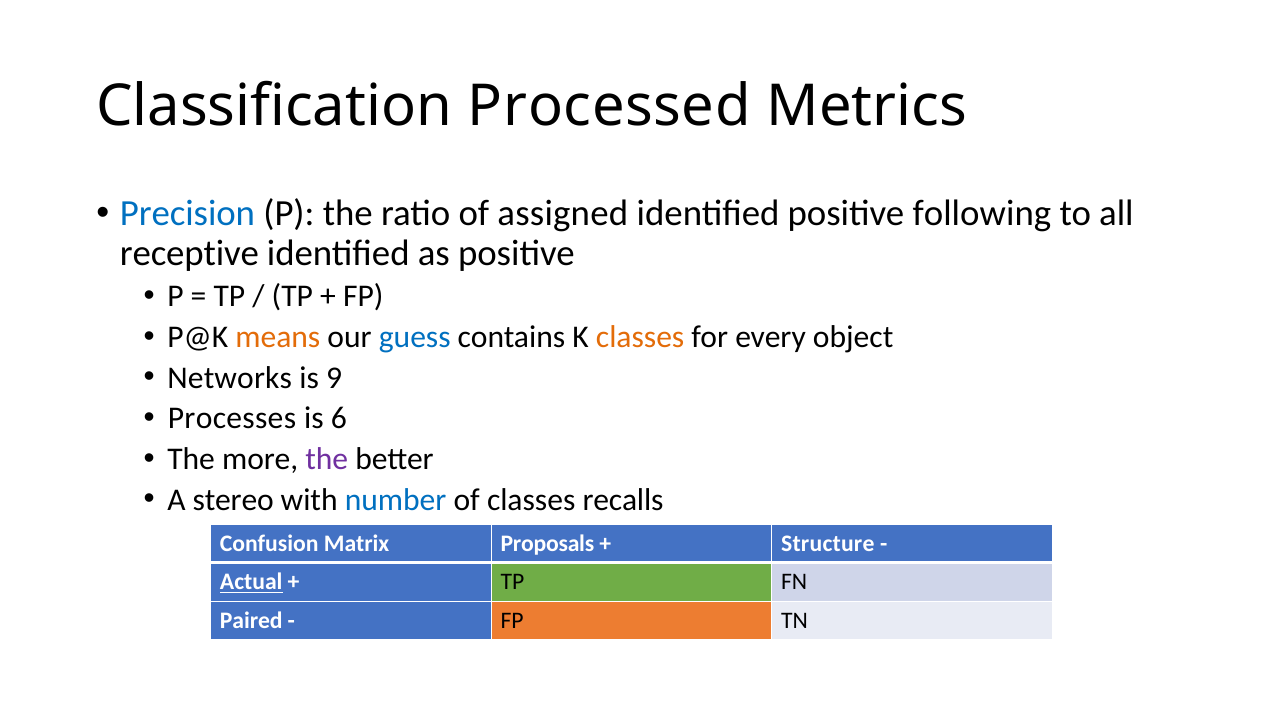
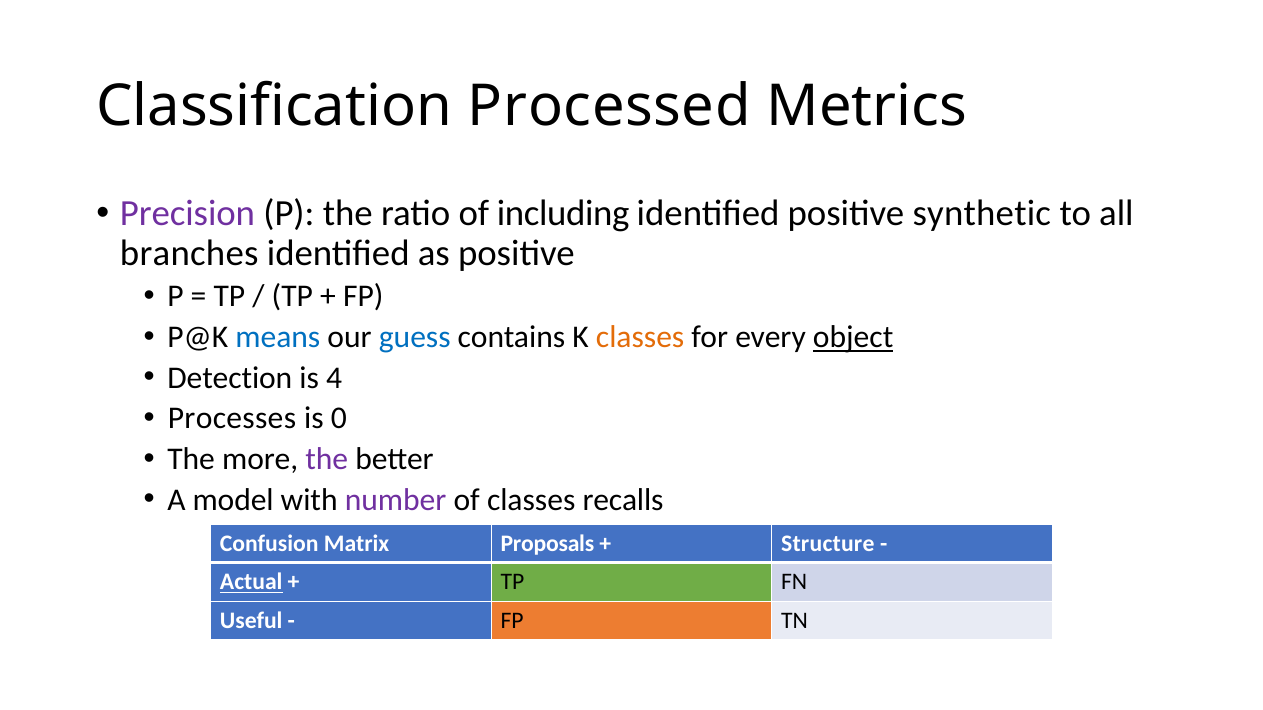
Precision colour: blue -> purple (188, 213)
assigned: assigned -> including (563, 213)
following: following -> synthetic (982, 213)
receptive: receptive -> branches (189, 253)
means colour: orange -> blue (278, 337)
object underline: none -> present (853, 337)
Networks: Networks -> Detection (230, 378)
9: 9 -> 4 (334, 378)
6: 6 -> 0 (339, 419)
stereo: stereo -> model (233, 500)
number colour: blue -> purple (396, 500)
Paired: Paired -> Useful (251, 621)
